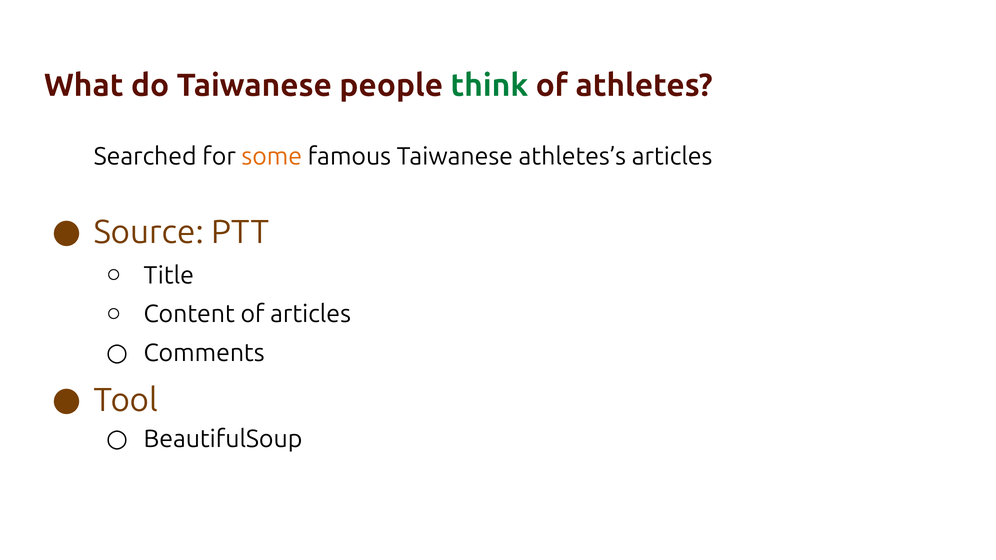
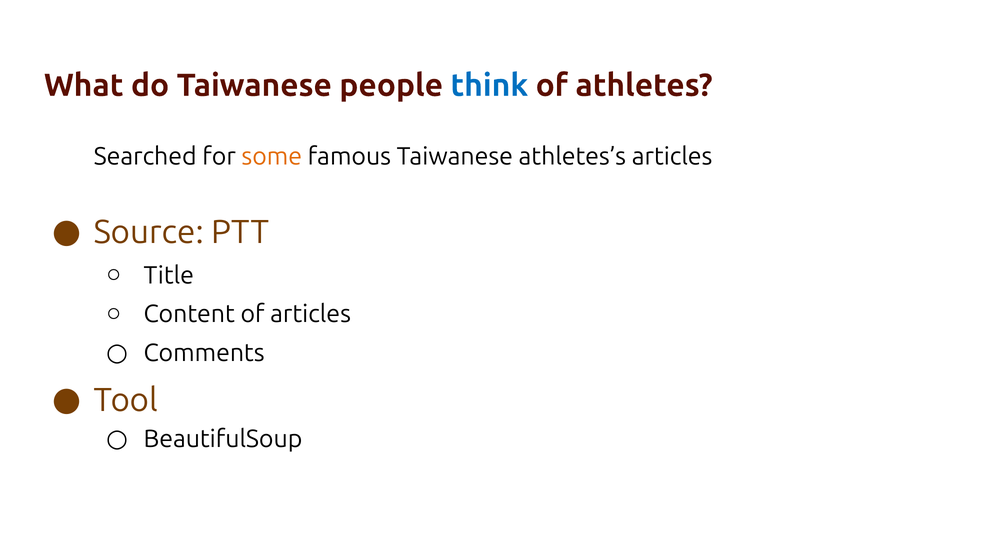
think colour: green -> blue (489, 85)
